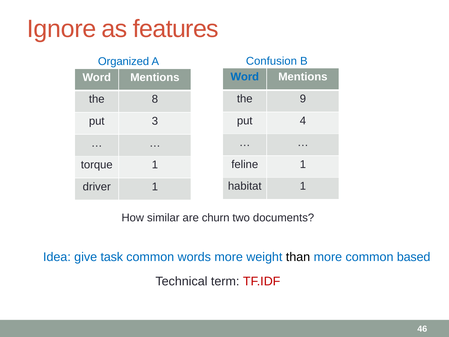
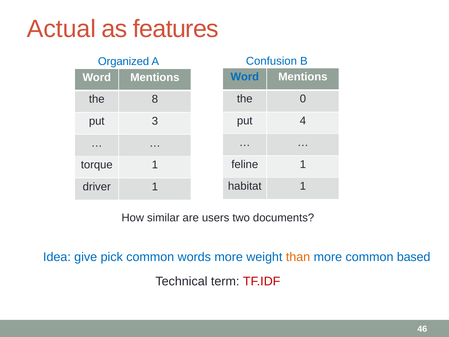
Ignore: Ignore -> Actual (61, 29)
9: 9 -> 0 (303, 99)
churn: churn -> users (216, 218)
task: task -> pick (112, 257)
than colour: black -> orange (298, 257)
